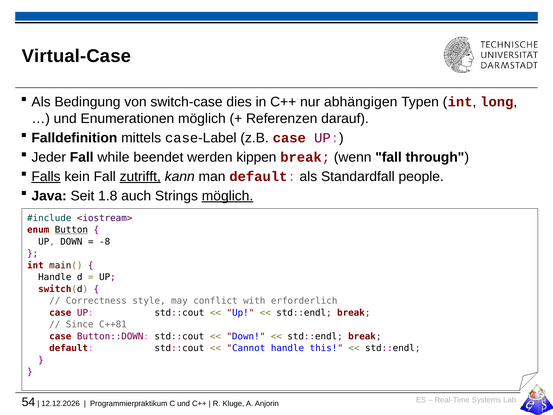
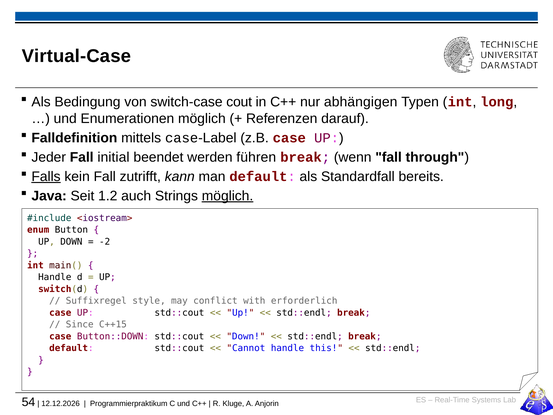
dies: dies -> cout (239, 102)
while: while -> initial (113, 157)
kippen: kippen -> führen (256, 157)
zutrifft underline: present -> none (140, 176)
people: people -> bereits (421, 176)
1.8: 1.8 -> 1.2 (108, 196)
Button underline: present -> none (71, 230)
-8: -8 -> -2 (105, 242)
Correctness: Correctness -> Suffixregel (96, 301)
C++81: C++81 -> C++15 (113, 324)
